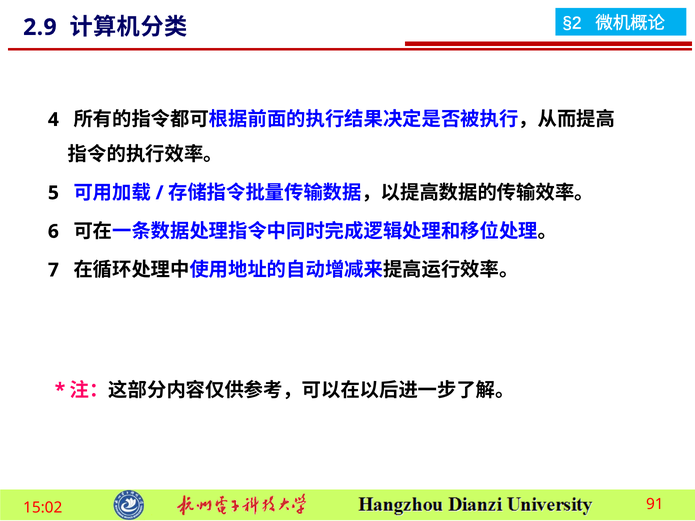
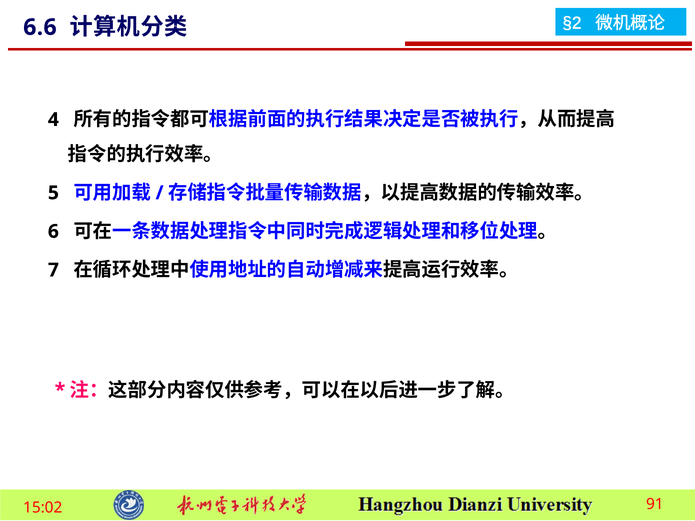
2.9: 2.9 -> 6.6 (40, 27)
